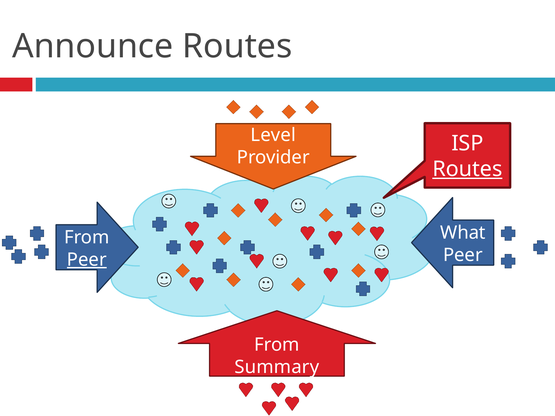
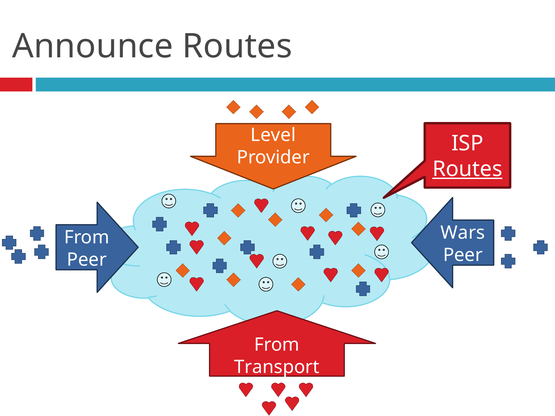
What: What -> Wars (463, 233)
Peer underline: present -> none (87, 260)
Summary: Summary -> Transport (277, 367)
